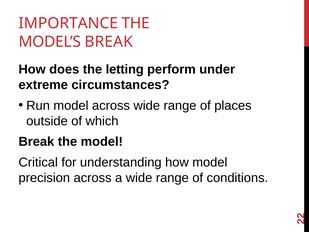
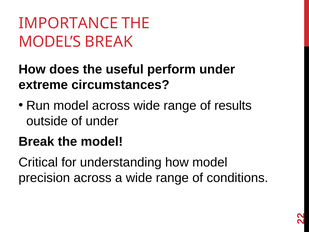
letting: letting -> useful (125, 69)
places: places -> results (233, 105)
of which: which -> under (102, 121)
